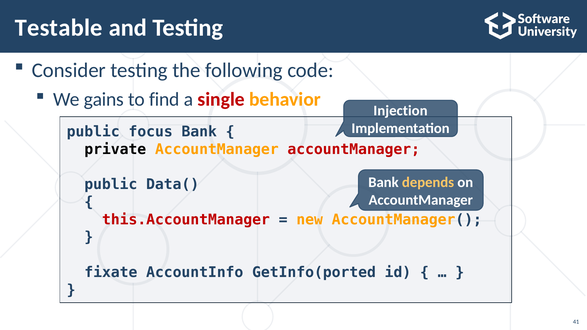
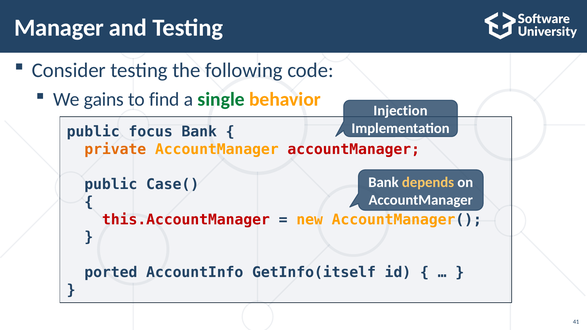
Testable: Testable -> Manager (59, 28)
single colour: red -> green (221, 100)
private colour: black -> orange (115, 149)
Data(: Data( -> Case( (173, 185)
fixate: fixate -> ported (111, 272)
GetInfo(ported: GetInfo(ported -> GetInfo(itself (314, 272)
